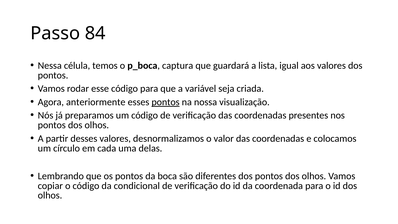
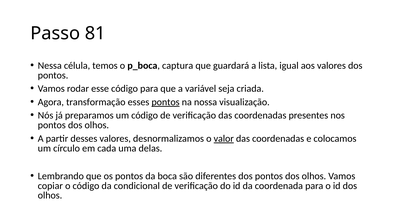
84: 84 -> 81 (95, 33)
anteriormente: anteriormente -> transformação (96, 102)
valor underline: none -> present (224, 138)
